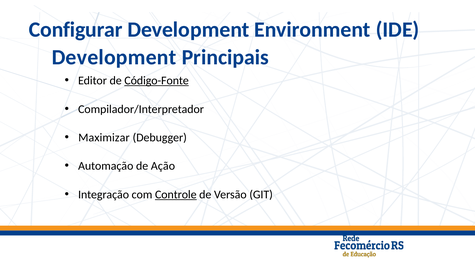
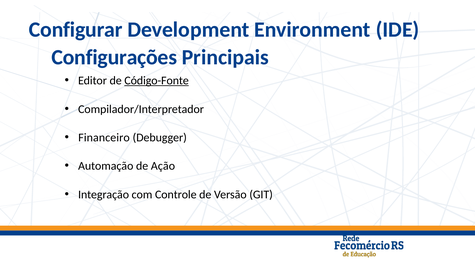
Development: Development -> Configurações (114, 57)
Maximizar: Maximizar -> Financeiro (104, 138)
Controle underline: present -> none (176, 195)
